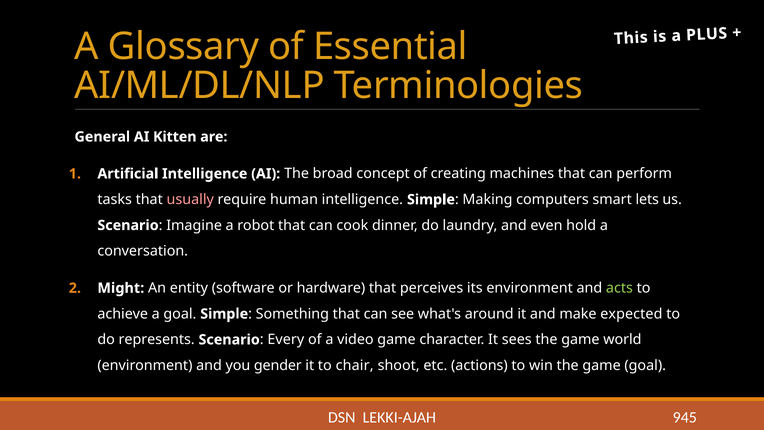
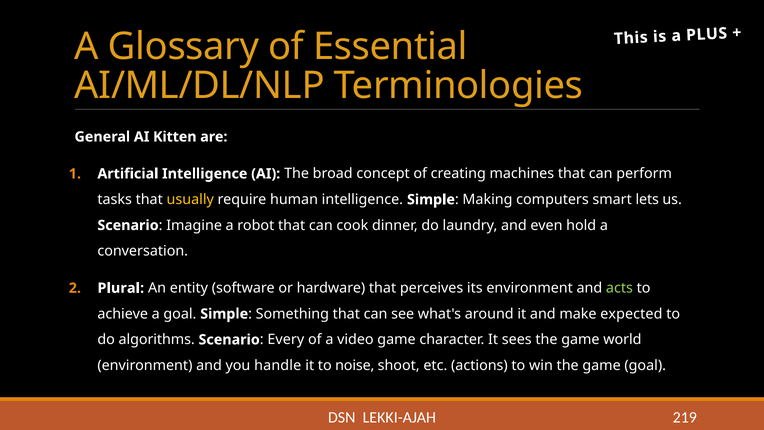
usually colour: pink -> yellow (190, 199)
Might: Might -> Plural (121, 288)
represents: represents -> algorithms (157, 339)
gender: gender -> handle (278, 365)
chair: chair -> noise (355, 365)
945: 945 -> 219 (685, 417)
